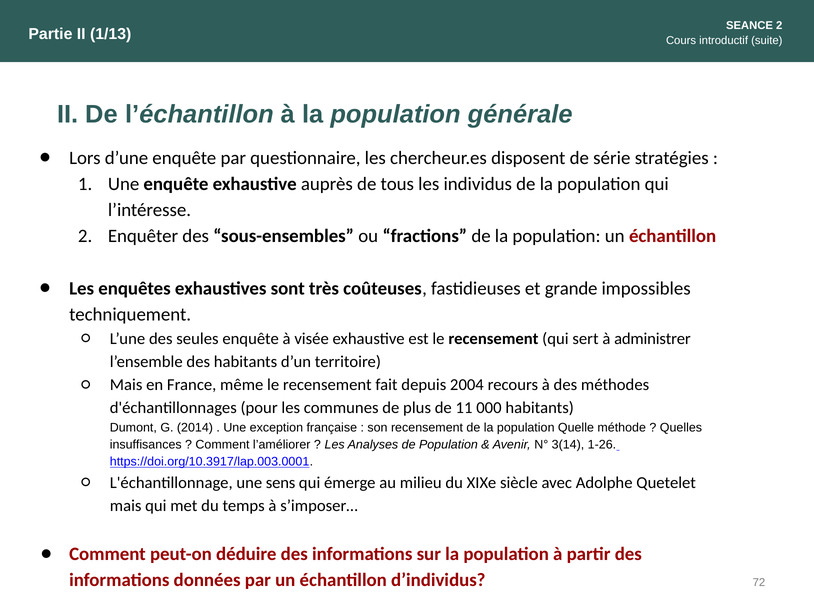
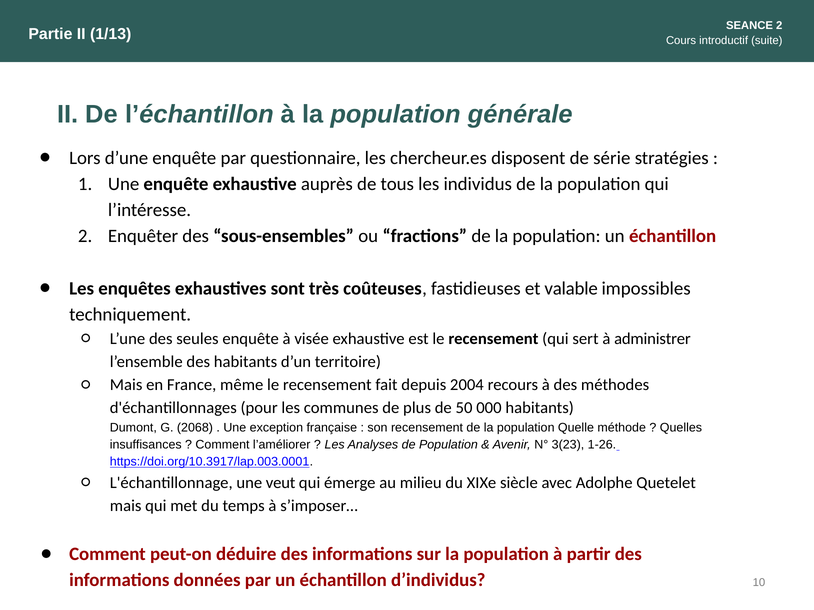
grande: grande -> valable (571, 289)
11: 11 -> 50 (464, 408)
2014: 2014 -> 2068 (195, 428)
3(14: 3(14 -> 3(23 (568, 445)
sens: sens -> veut (281, 483)
72: 72 -> 10 (759, 583)
